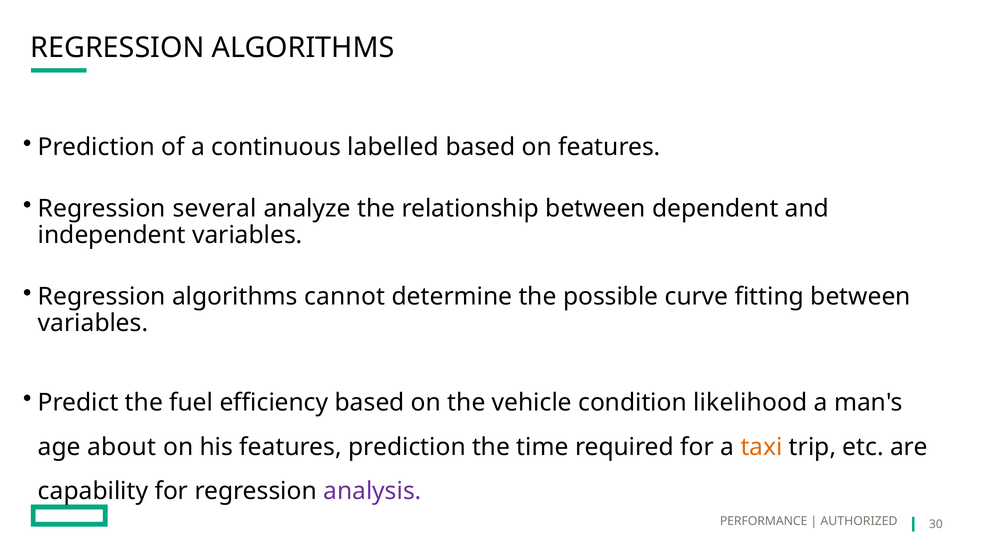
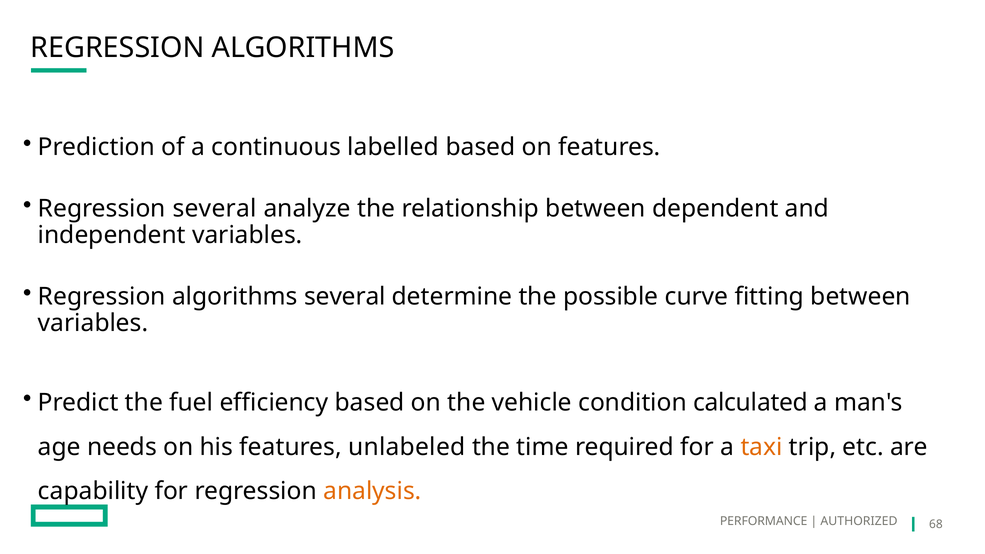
algorithms cannot: cannot -> several (345, 297)
likelihood: likelihood -> calculated (751, 403)
about: about -> needs (122, 447)
features prediction: prediction -> unlabeled (407, 447)
analysis colour: purple -> orange (372, 491)
30: 30 -> 68 (936, 525)
